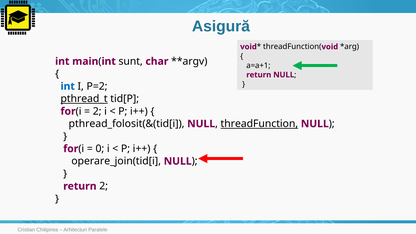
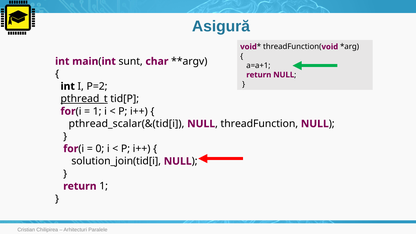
int colour: blue -> black (68, 86)
2: 2 -> 1 (97, 111)
pthread_folosit(&(tid[i: pthread_folosit(&(tid[i -> pthread_scalar(&(tid[i (127, 124)
threadFunction underline: present -> none (259, 124)
operare_join(tid[i: operare_join(tid[i -> solution_join(tid[i (116, 161)
return 2: 2 -> 1 (104, 186)
